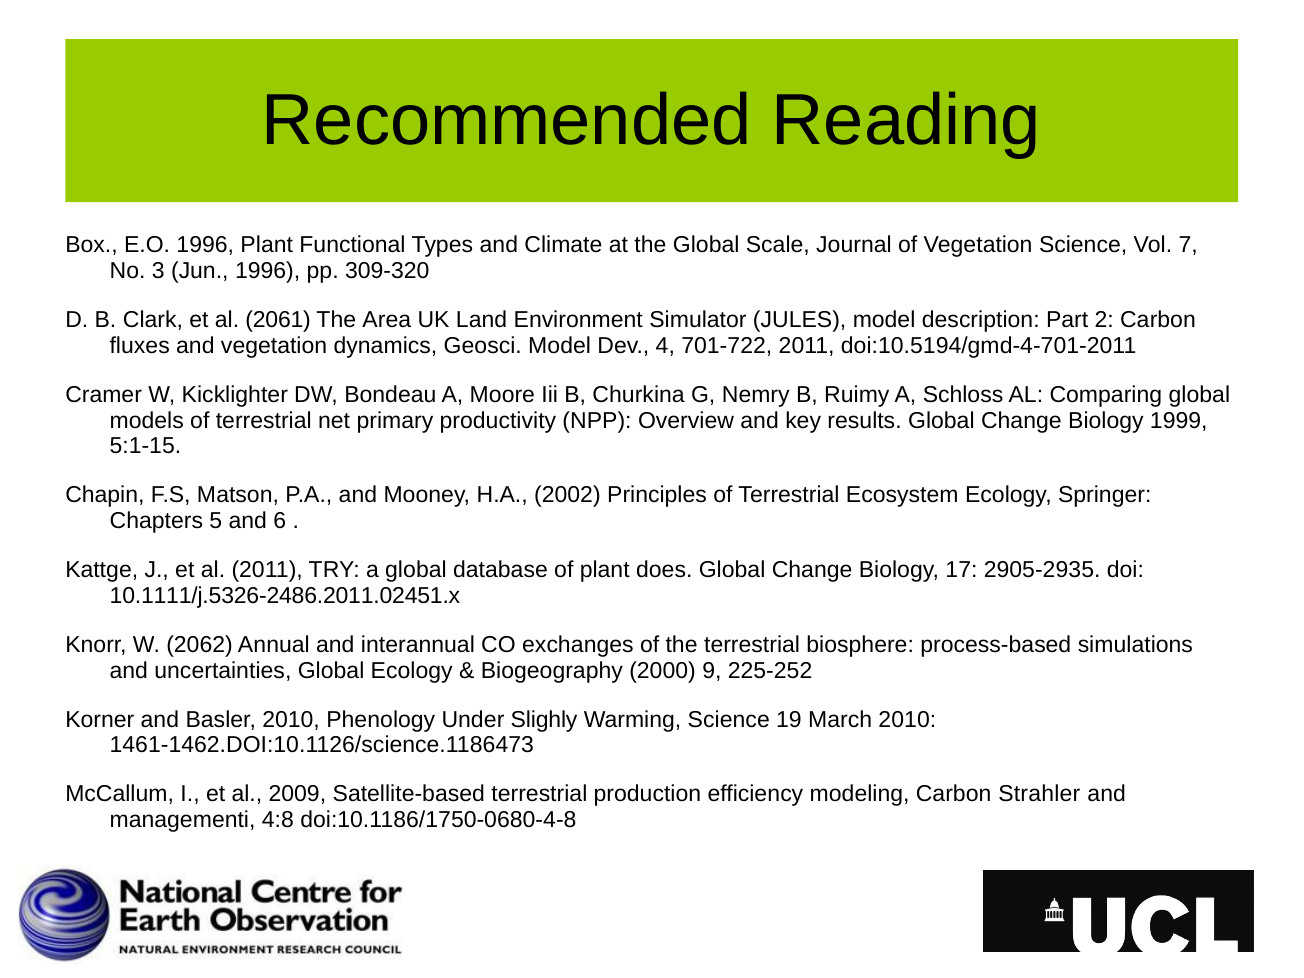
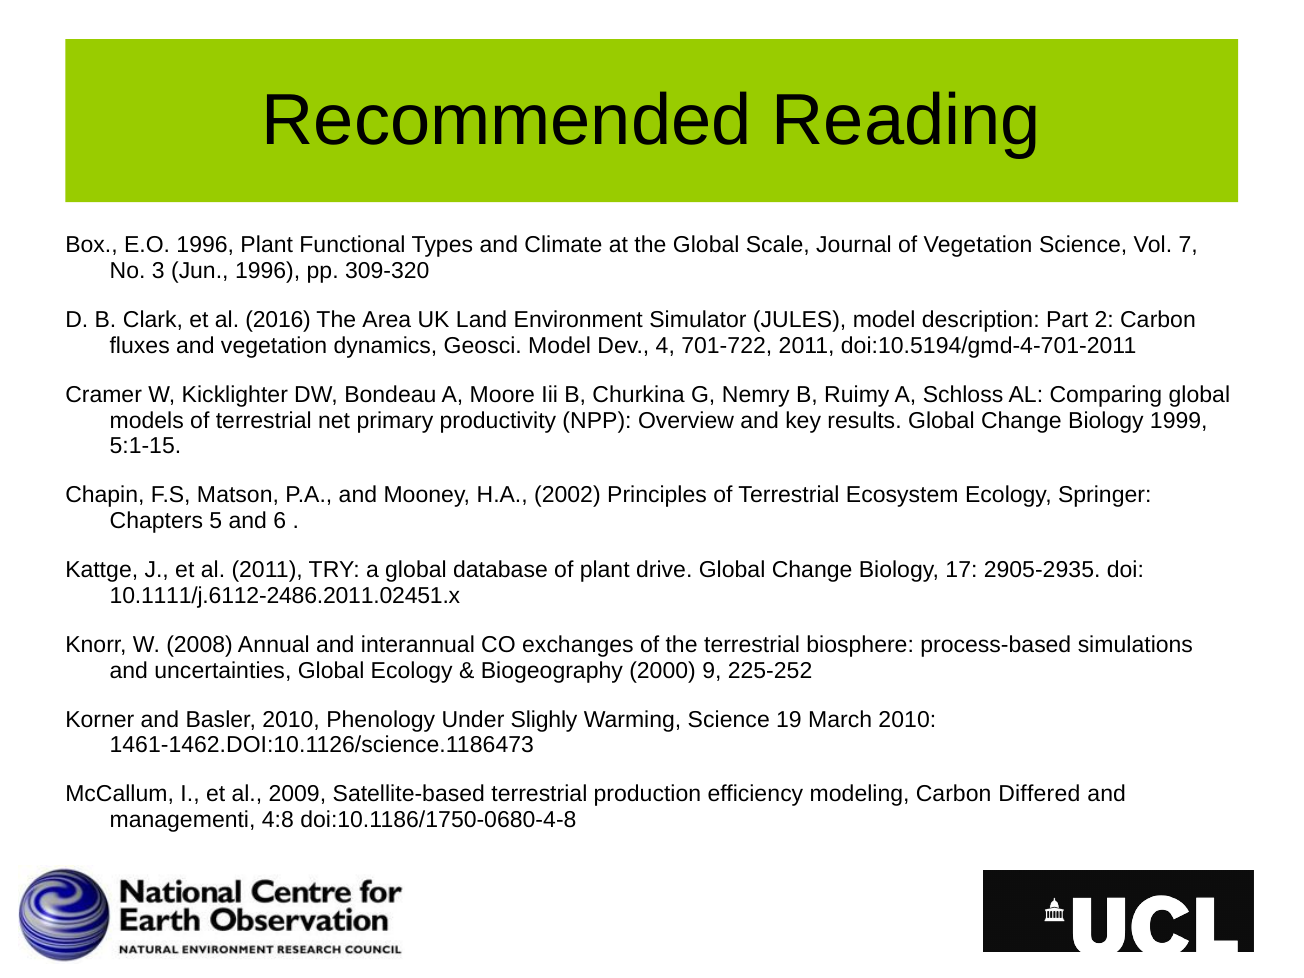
2061: 2061 -> 2016 (278, 320)
does: does -> drive (664, 570)
10.1111/j.5326-2486.2011.02451.x: 10.1111/j.5326-2486.2011.02451.x -> 10.1111/j.6112-2486.2011.02451.x (285, 596)
2062: 2062 -> 2008 (200, 645)
Strahler: Strahler -> Differed (1039, 794)
